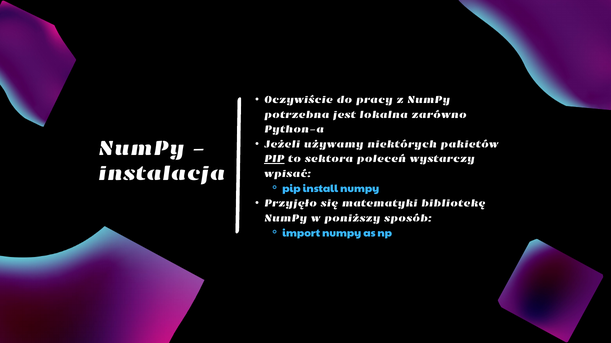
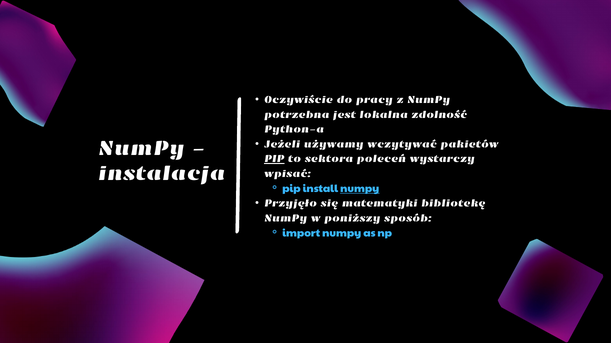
zarówno: zarówno -> zdolność (439, 115)
niektórych: niektórych -> wczytywać (402, 144)
numpy underline: none -> present (360, 189)
